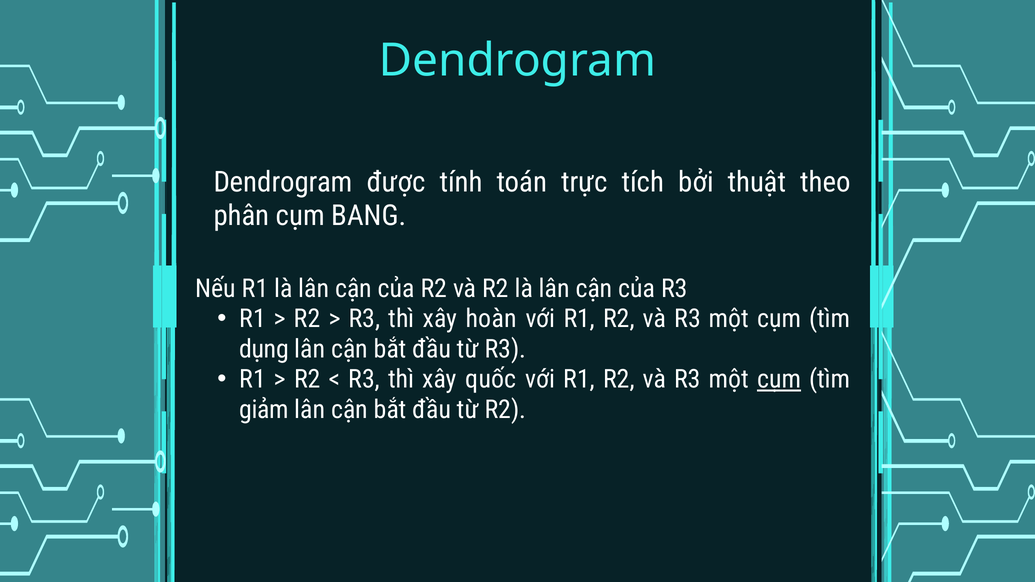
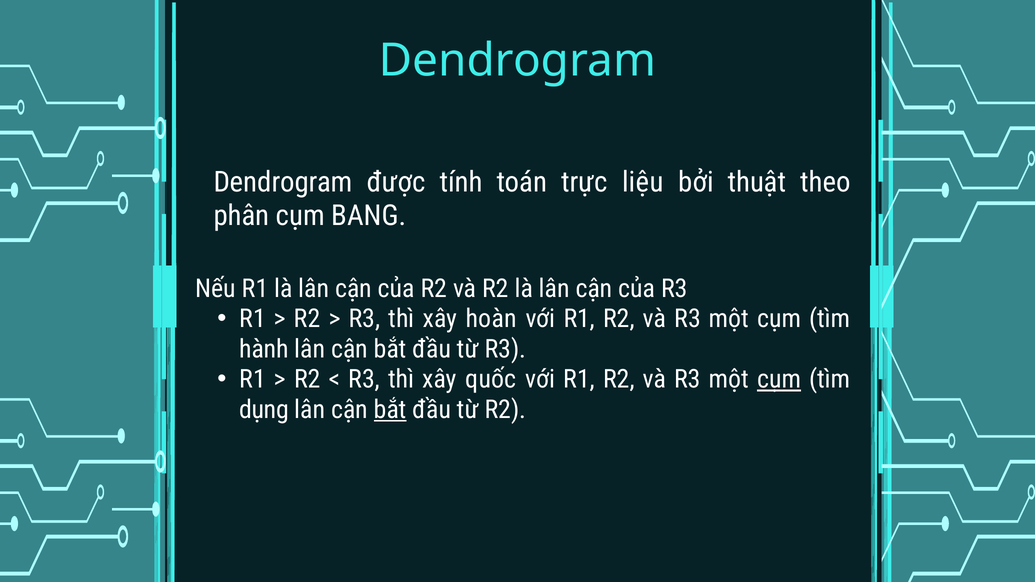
tích: tích -> liệu (643, 182)
dụng: dụng -> hành (264, 349)
giảm: giảm -> dụng (264, 410)
bắt underline: none -> present (390, 410)
